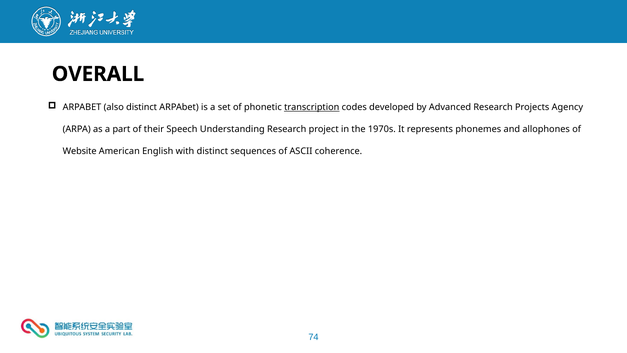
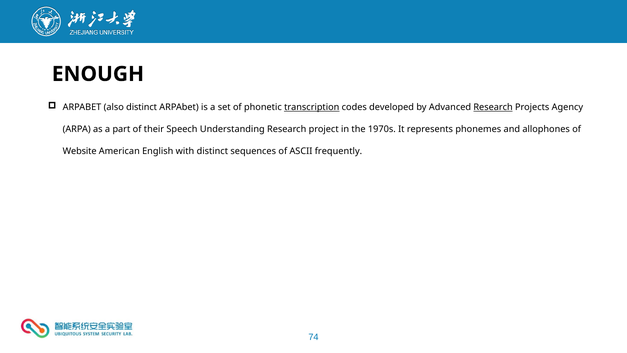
OVERALL: OVERALL -> ENOUGH (98, 74)
Research underline: none -> present (493, 107)
coherence: coherence -> frequently (338, 151)
